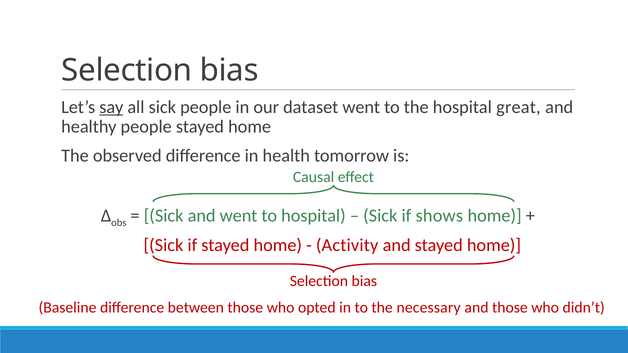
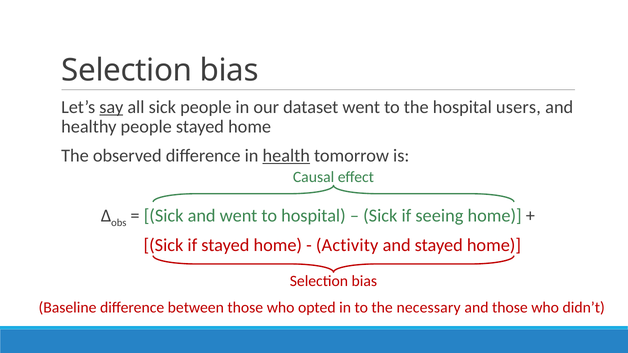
great: great -> users (518, 107)
health underline: none -> present (286, 156)
shows: shows -> seeing (439, 216)
